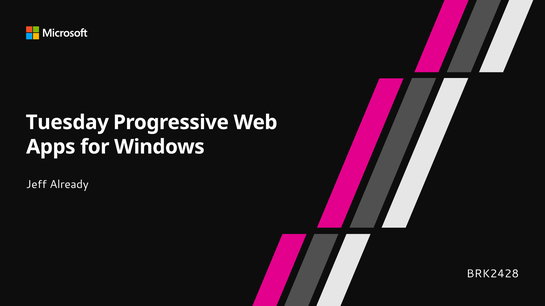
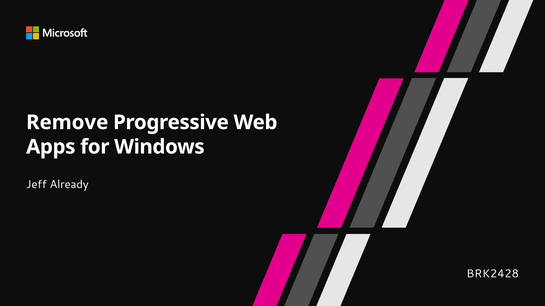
Tuesday: Tuesday -> Remove (67, 123)
